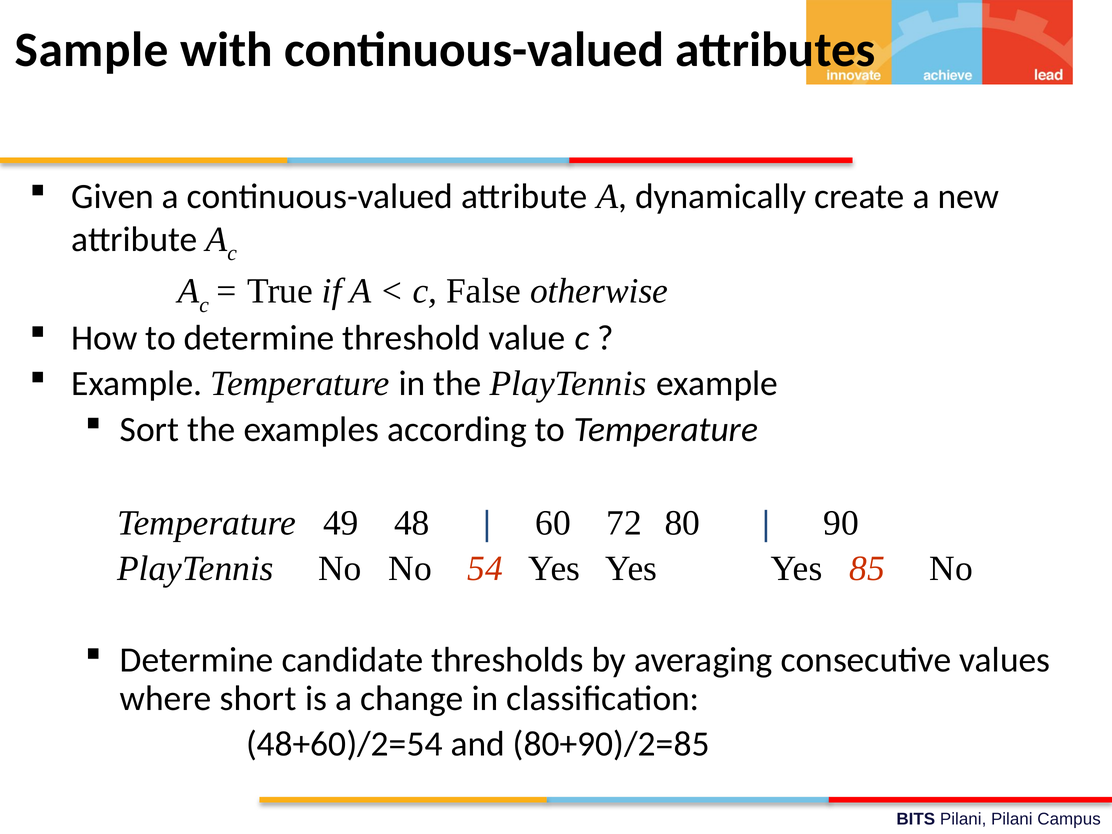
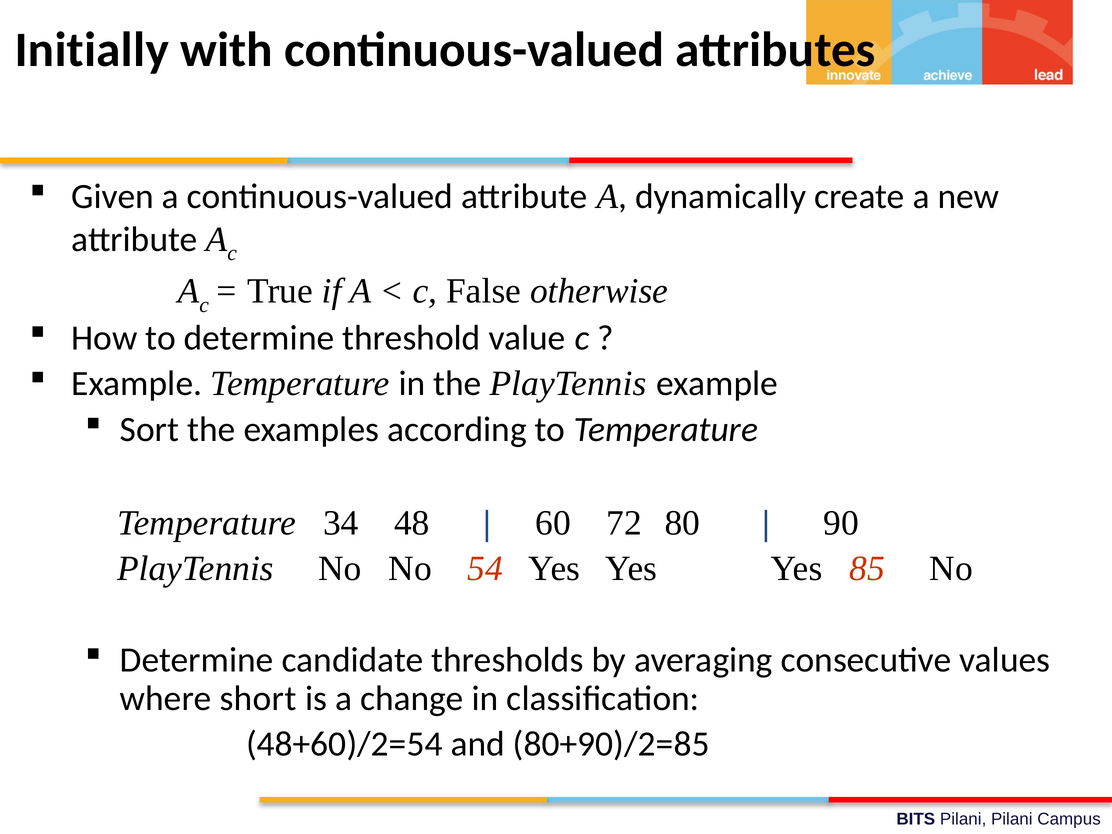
Sample: Sample -> Initially (92, 50)
49: 49 -> 34 (341, 523)
